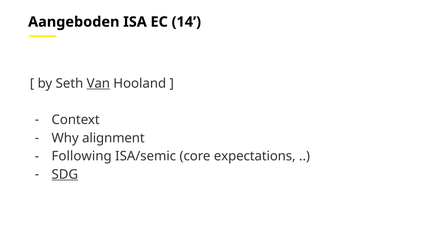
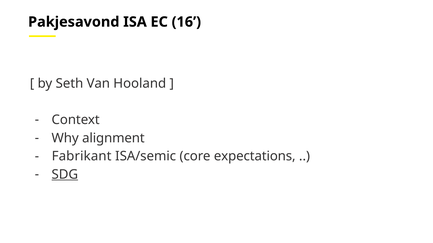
Aangeboden: Aangeboden -> Pakjesavond (74, 22)
14: 14 -> 16 (186, 22)
Van underline: present -> none (98, 84)
Following: Following -> Fabrikant (82, 157)
